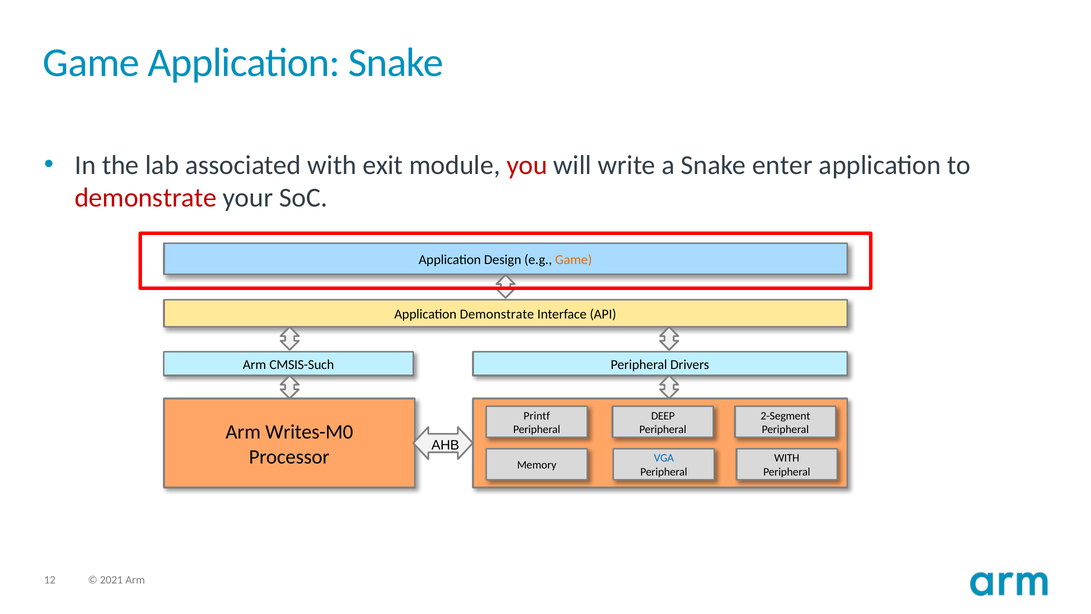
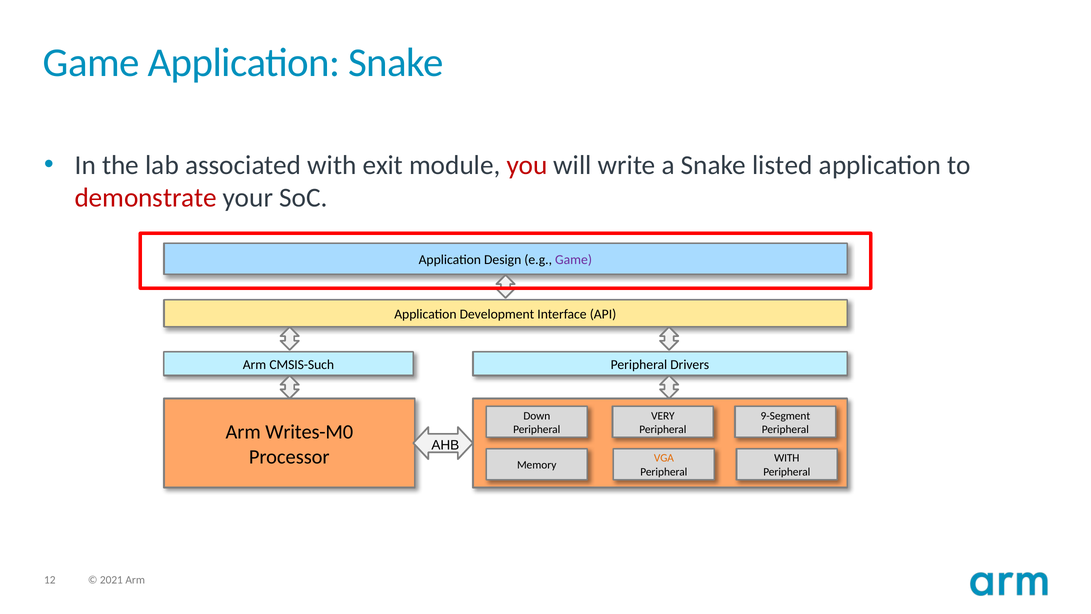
enter: enter -> listed (782, 165)
Game colour: orange -> purple (574, 260)
Application Demonstrate: Demonstrate -> Development (497, 314)
Printf: Printf -> Down (537, 416)
DEEP: DEEP -> VERY (663, 416)
2-Segment: 2-Segment -> 9-Segment (785, 416)
VGA colour: blue -> orange (664, 458)
